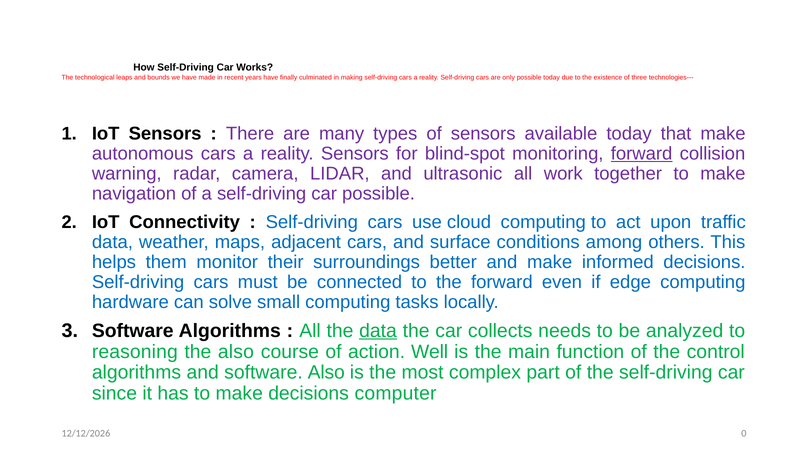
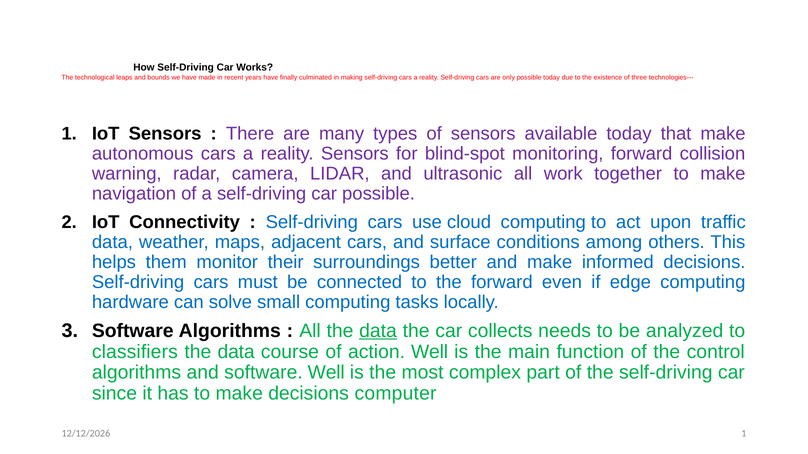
forward underline: present -> none (642, 154)
reasoning: reasoning -> classifiers (135, 352)
also: also -> data (236, 352)
software Also: Also -> Well (326, 373)
0: 0 -> 1 (744, 434)
